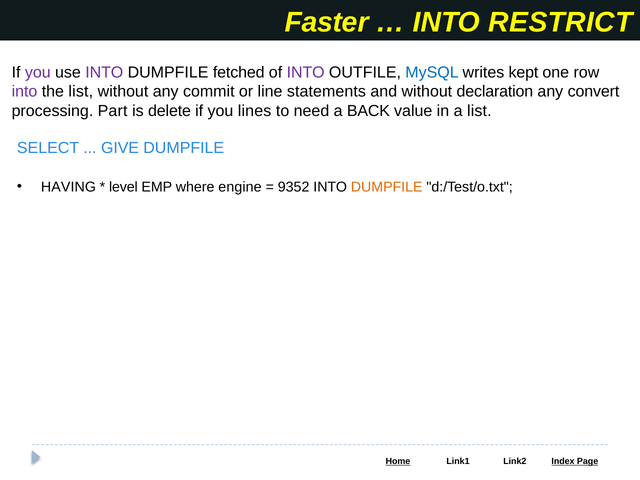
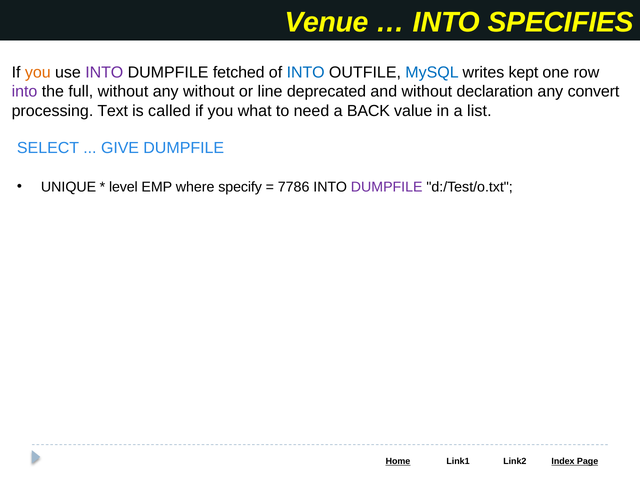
Faster: Faster -> Venue (327, 22)
RESTRICT: RESTRICT -> SPECIFIES (561, 22)
you colour: purple -> orange (38, 73)
INTO colour: purple -> blue (306, 73)
the list: list -> full (81, 92)
any commit: commit -> without (209, 92)
statements: statements -> deprecated (327, 92)
Part: Part -> Text (113, 111)
delete: delete -> called (169, 111)
lines: lines -> what (255, 111)
HAVING: HAVING -> UNIQUE (69, 187)
engine: engine -> specify (240, 187)
9352: 9352 -> 7786 (294, 187)
DUMPFILE colour: orange -> purple (387, 187)
